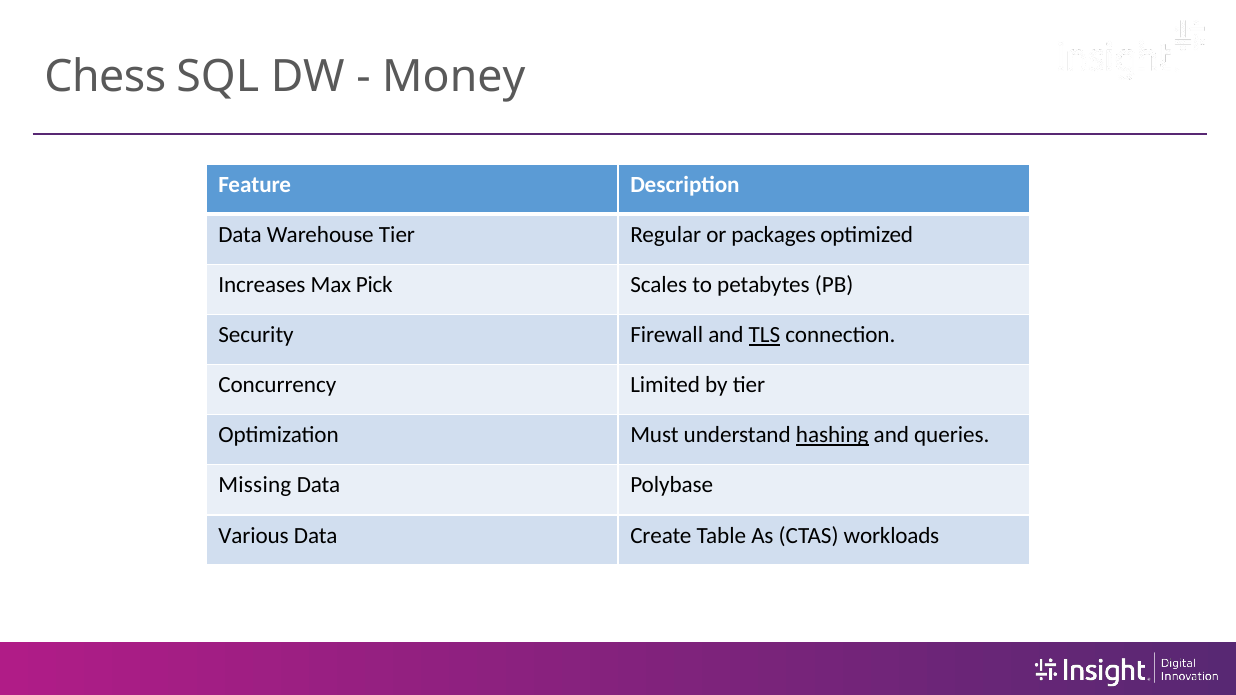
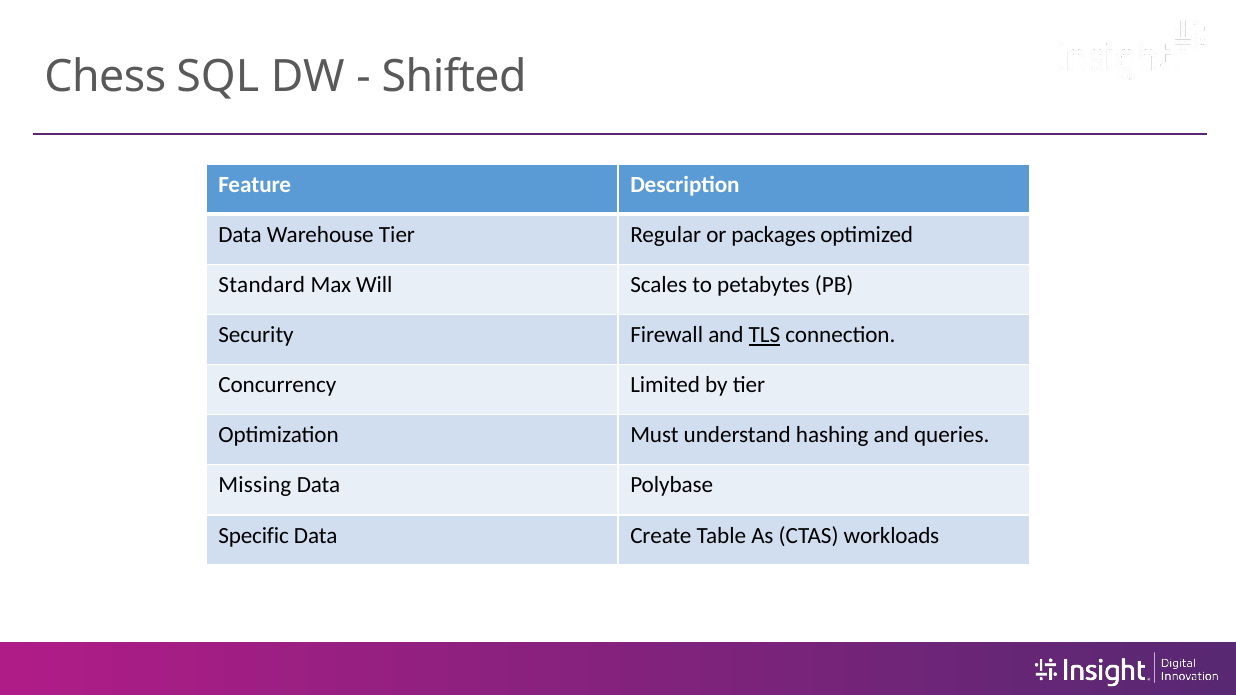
Money: Money -> Shifted (454, 77)
Increases: Increases -> Standard (262, 285)
Pick: Pick -> Will (374, 285)
hashing underline: present -> none (832, 435)
Various: Various -> Specific (254, 536)
